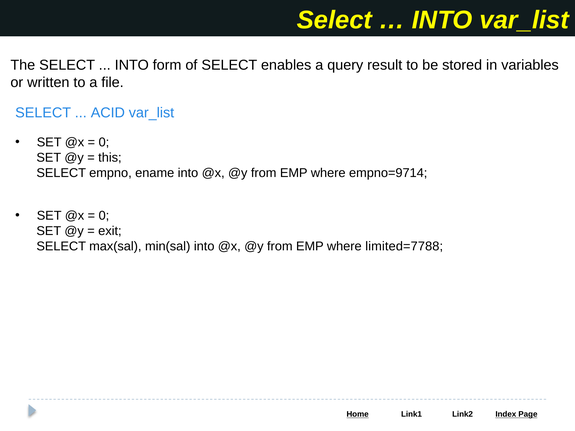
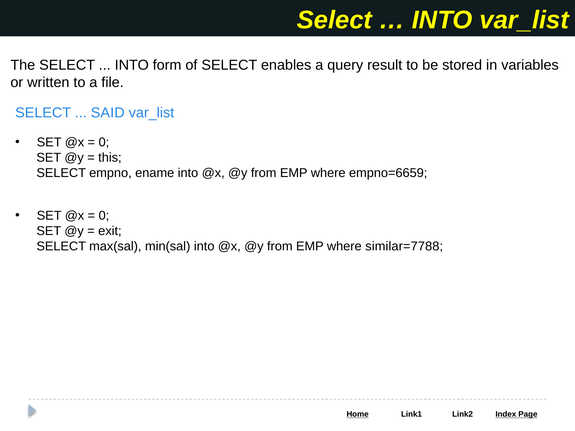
ACID: ACID -> SAID (108, 113)
empno=9714: empno=9714 -> empno=6659 (388, 173)
limited=7788: limited=7788 -> similar=7788 (404, 247)
